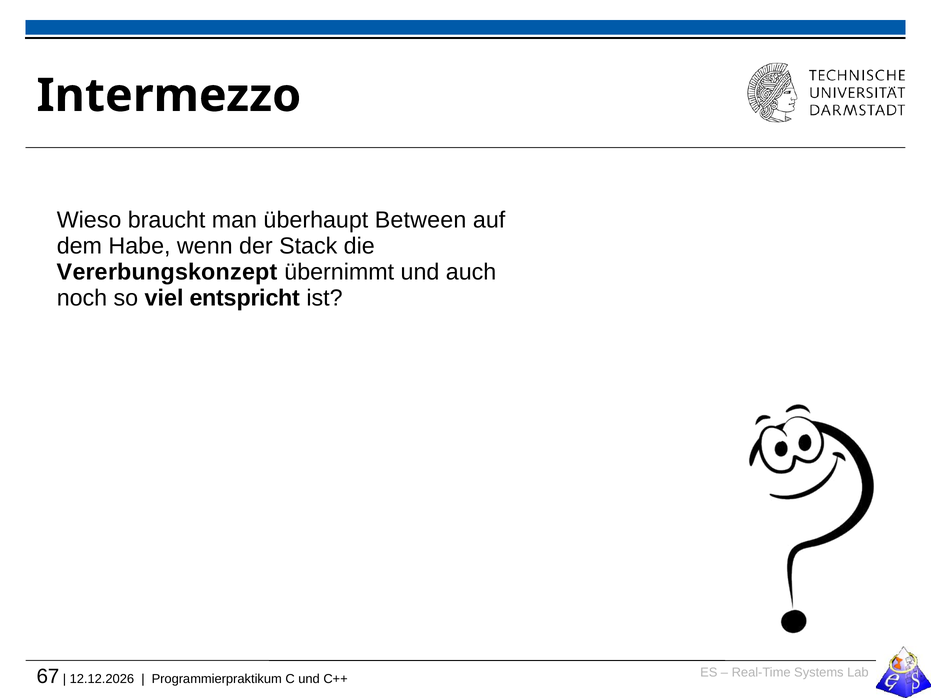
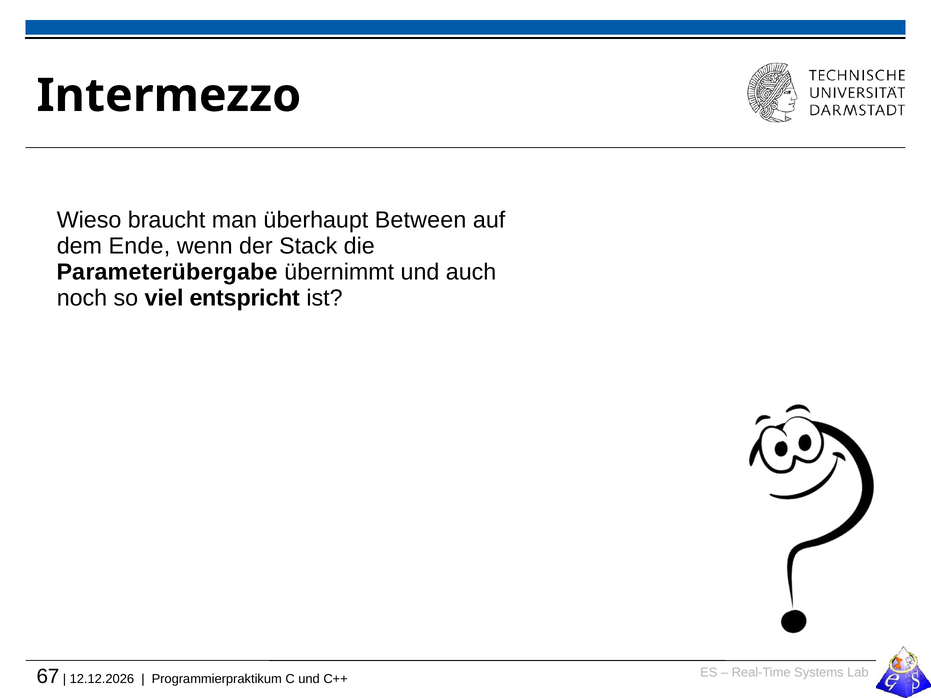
Habe: Habe -> Ende (139, 246)
Vererbungskonzept: Vererbungskonzept -> Parameterübergabe (167, 272)
